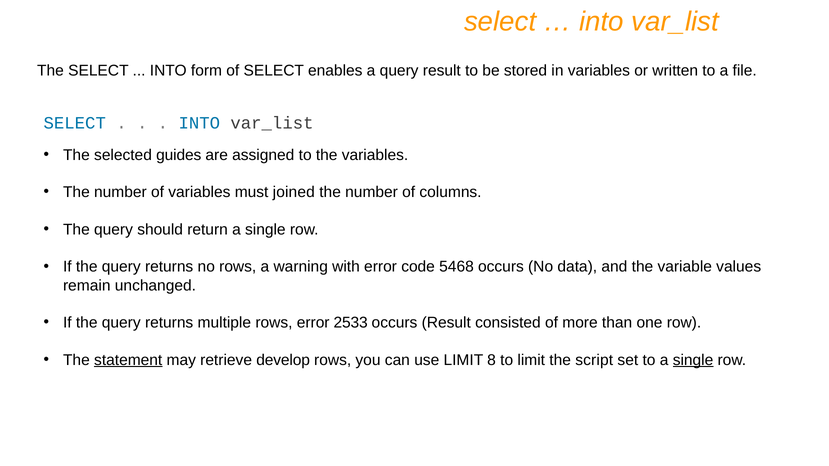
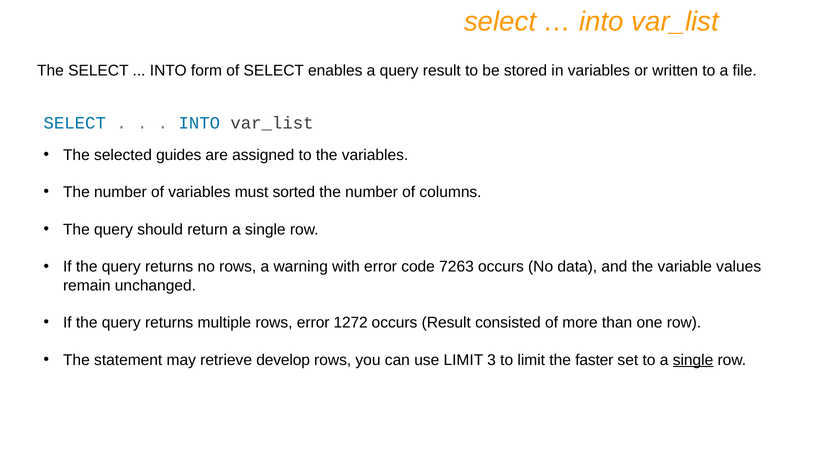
joined: joined -> sorted (294, 192)
5468: 5468 -> 7263 (457, 267)
2533: 2533 -> 1272 (351, 323)
statement underline: present -> none (128, 360)
8: 8 -> 3 (492, 360)
script: script -> faster (594, 360)
